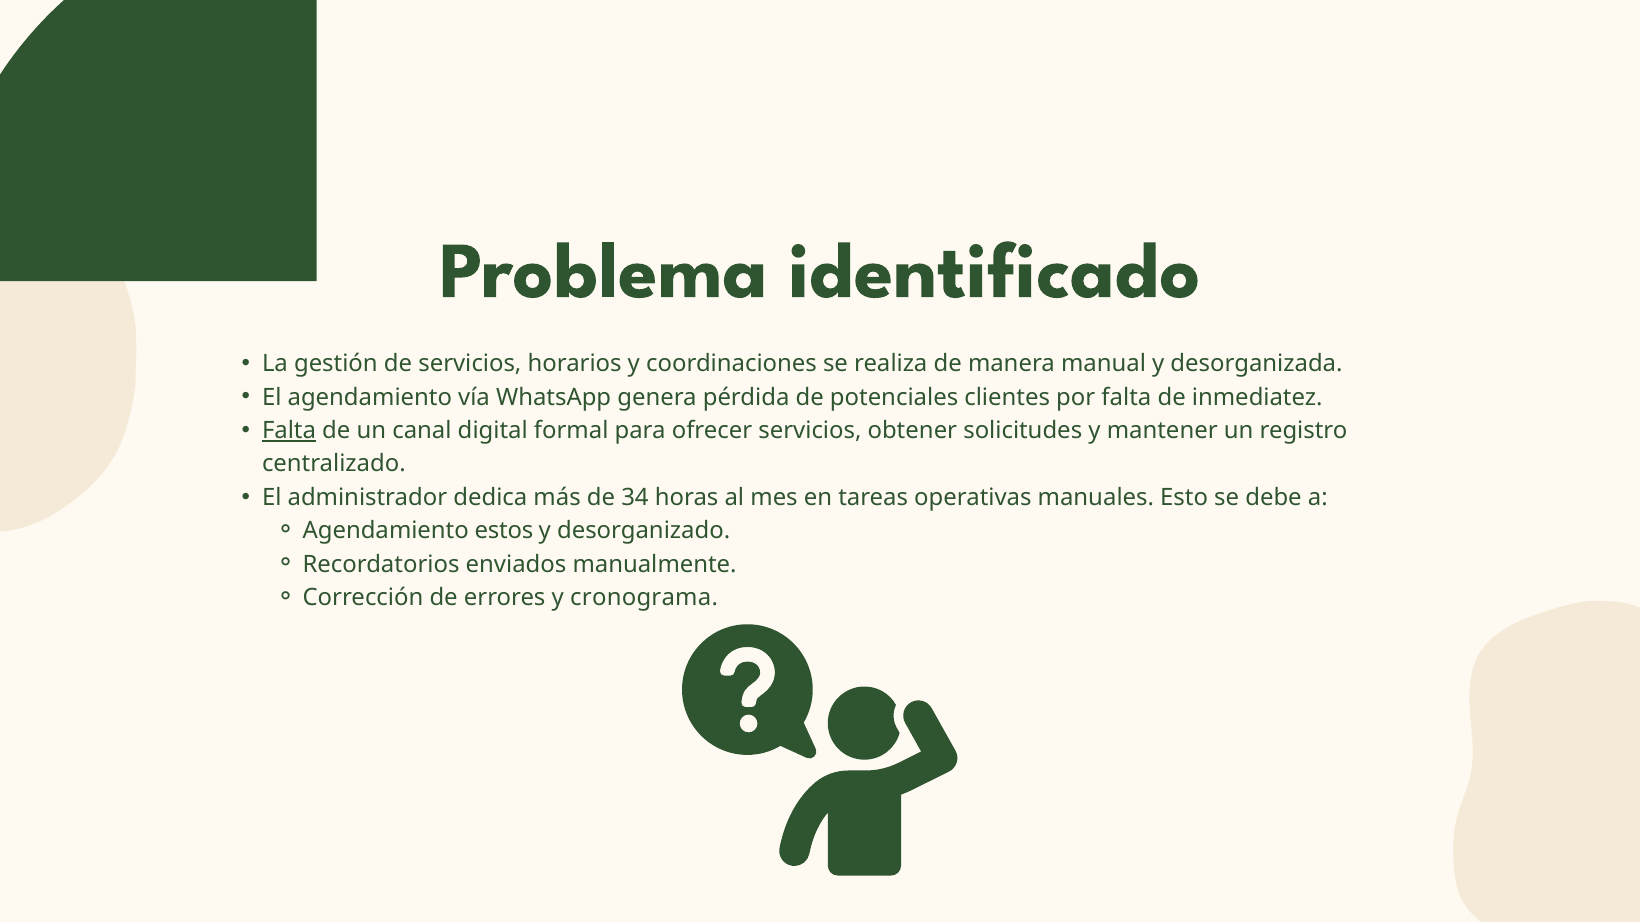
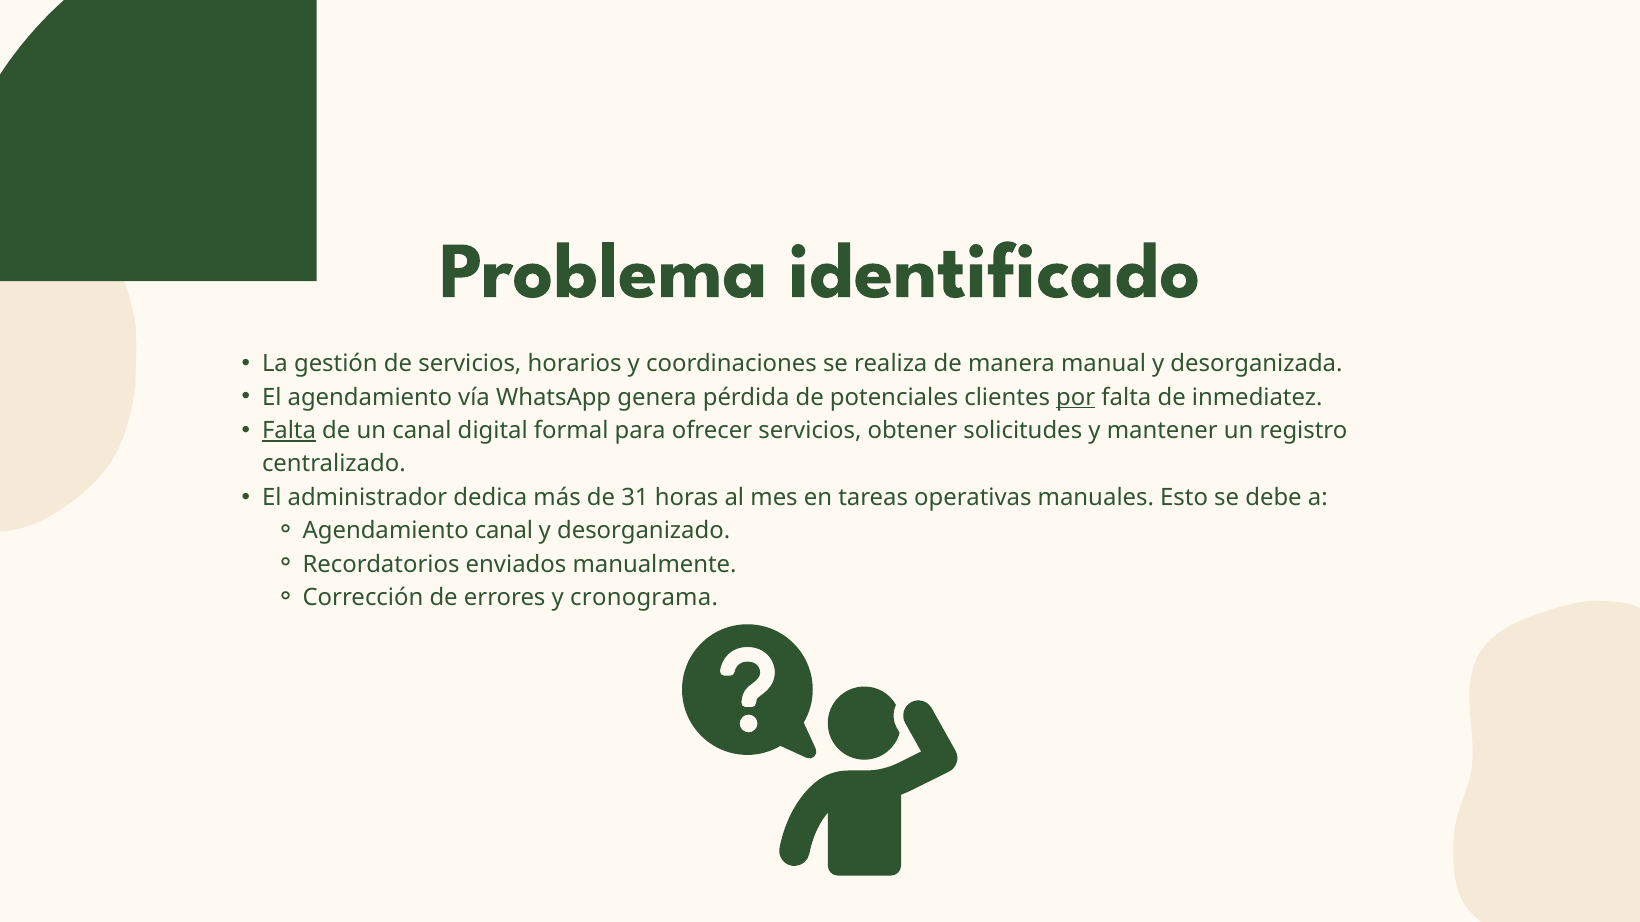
por underline: none -> present (1076, 397)
34: 34 -> 31 (635, 498)
Agendamiento estos: estos -> canal (504, 531)
